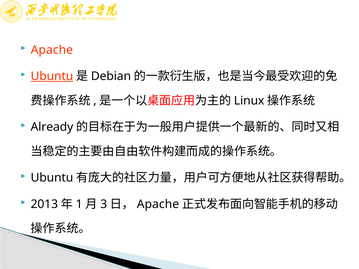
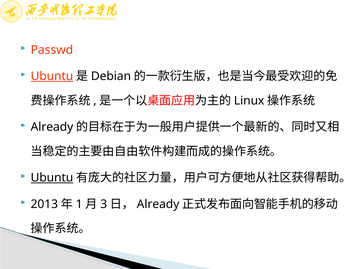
Apache: Apache -> Passwd (52, 50)
Ubuntu underline: none -> present (52, 178)
Apache: Apache -> Already (158, 204)
